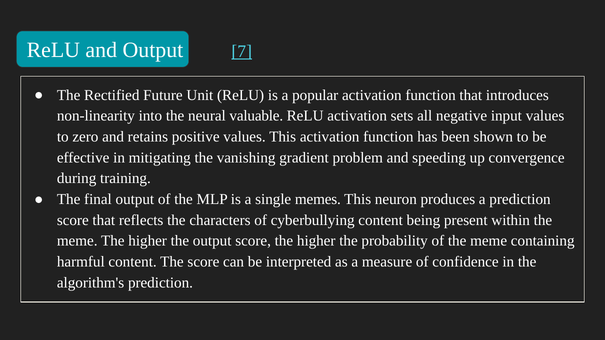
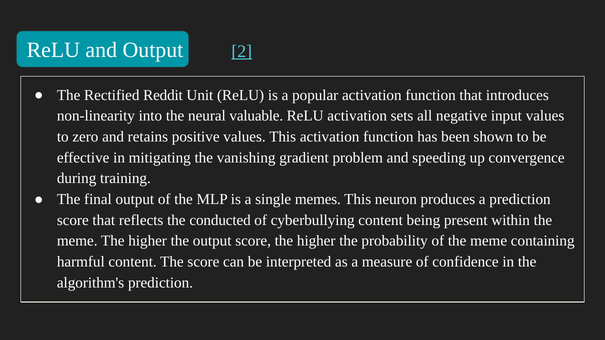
7: 7 -> 2 (242, 52)
Future: Future -> Reddit (163, 95)
characters: characters -> conducted (220, 220)
